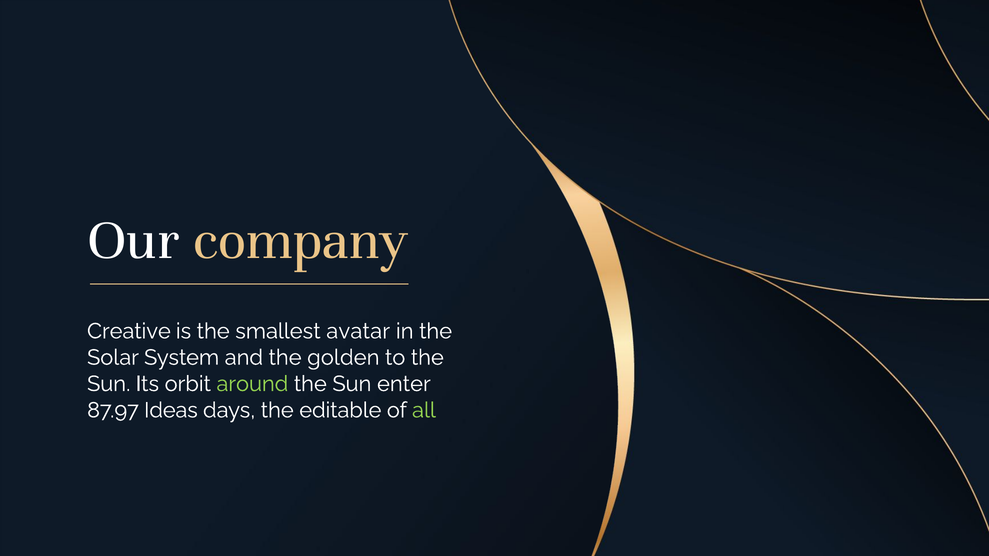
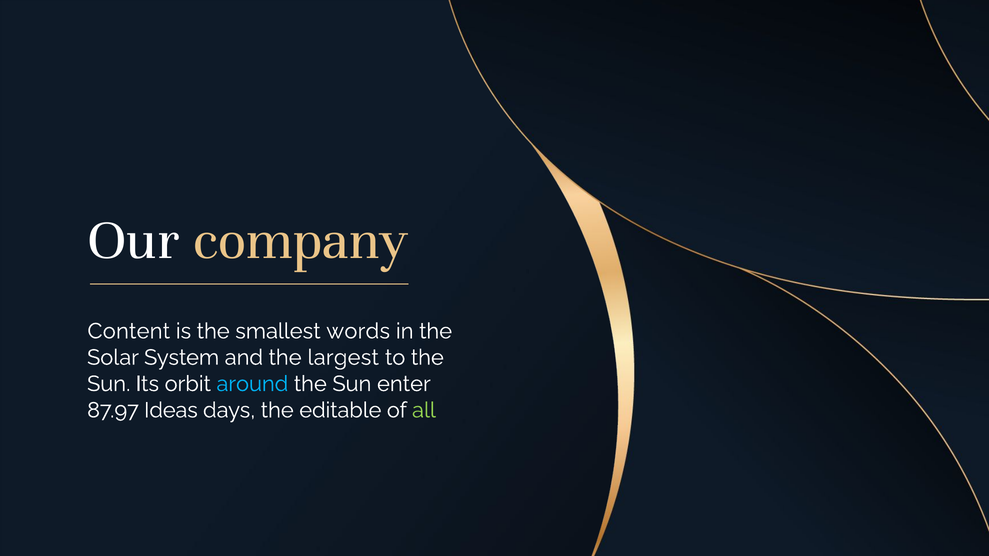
Creative: Creative -> Content (129, 331)
avatar: avatar -> words (358, 331)
golden: golden -> largest (343, 358)
around colour: light green -> light blue (252, 384)
